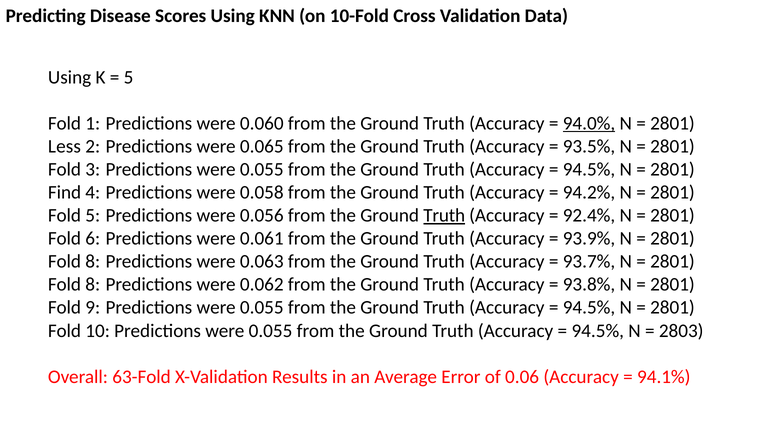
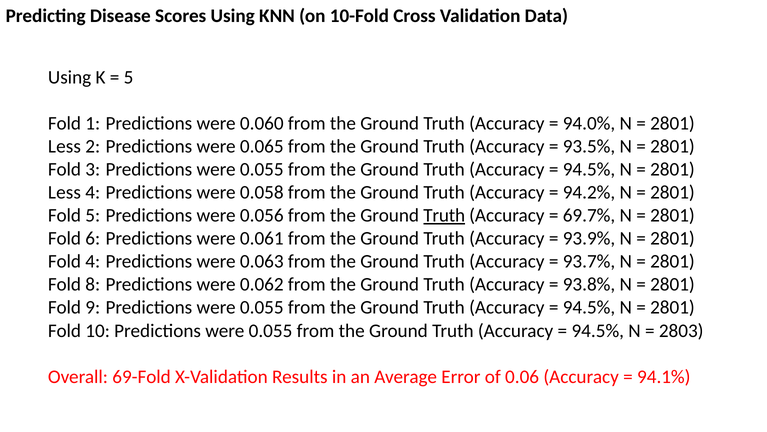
94.0% underline: present -> none (589, 123)
Find: Find -> Less (64, 192)
92.4%: 92.4% -> 69.7% (589, 215)
8: 8 -> 4 (93, 261)
63-Fold: 63-Fold -> 69-Fold (142, 376)
